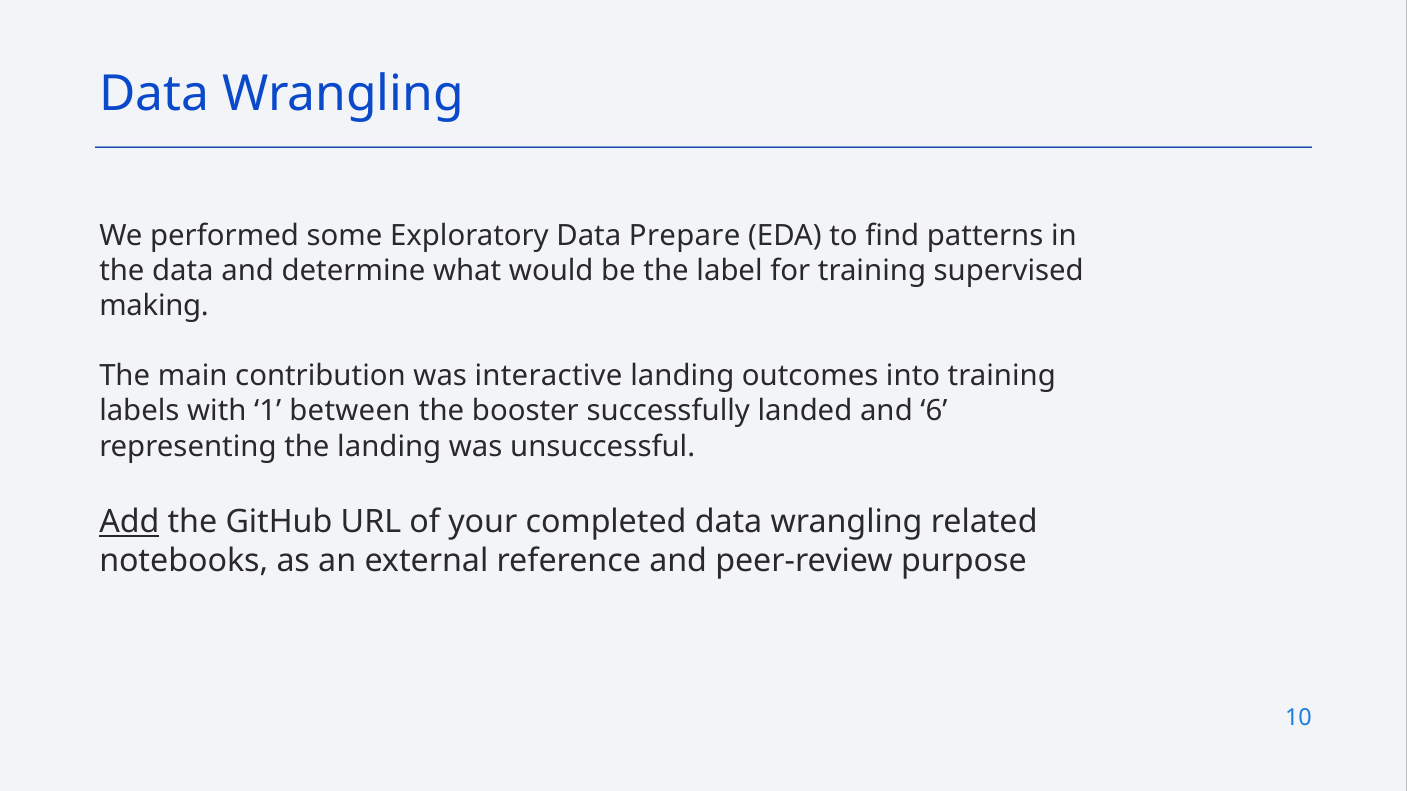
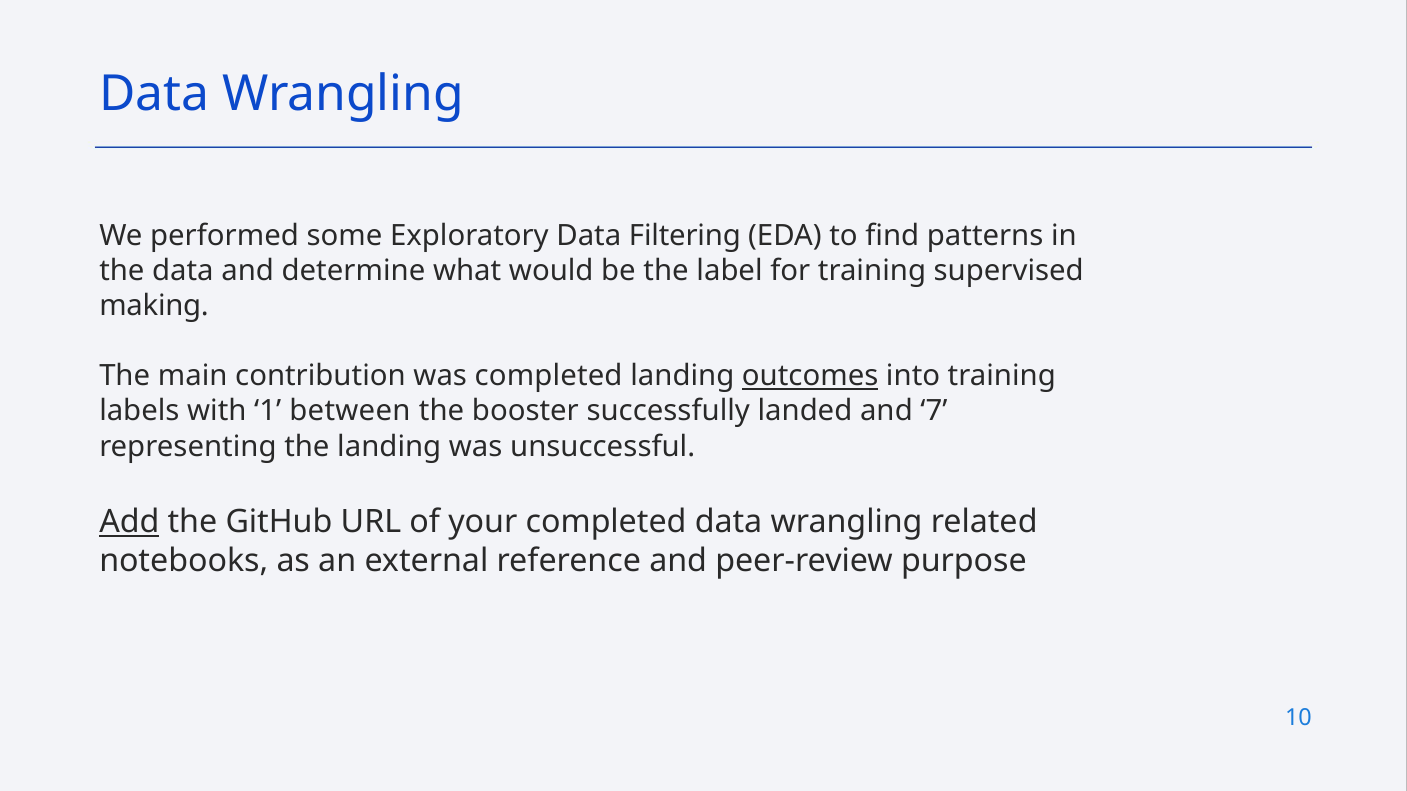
Prepare: Prepare -> Filtering (685, 236)
was interactive: interactive -> completed (549, 376)
outcomes underline: none -> present (810, 376)
6: 6 -> 7 (934, 411)
